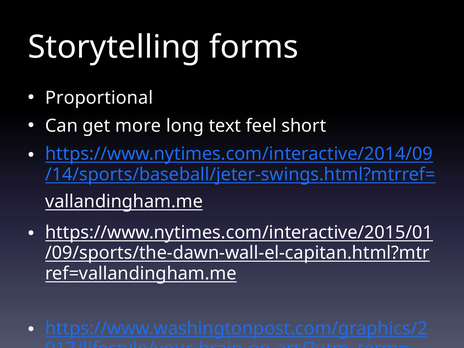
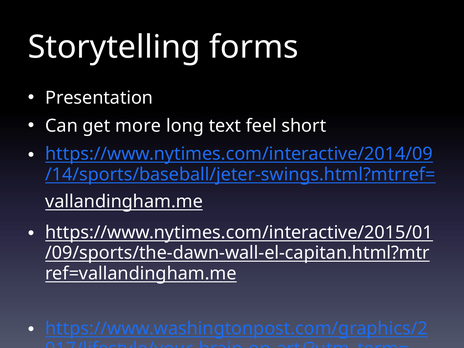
Proportional: Proportional -> Presentation (99, 98)
